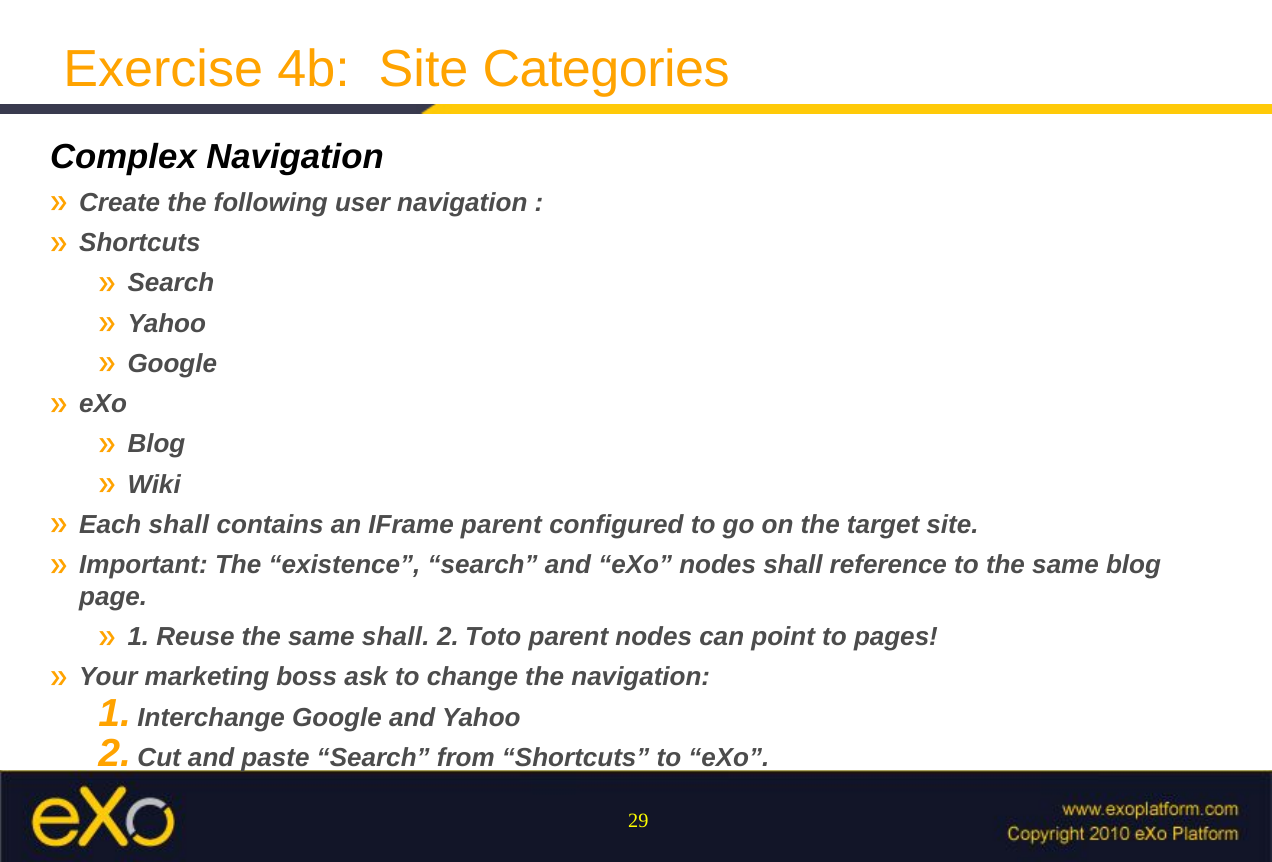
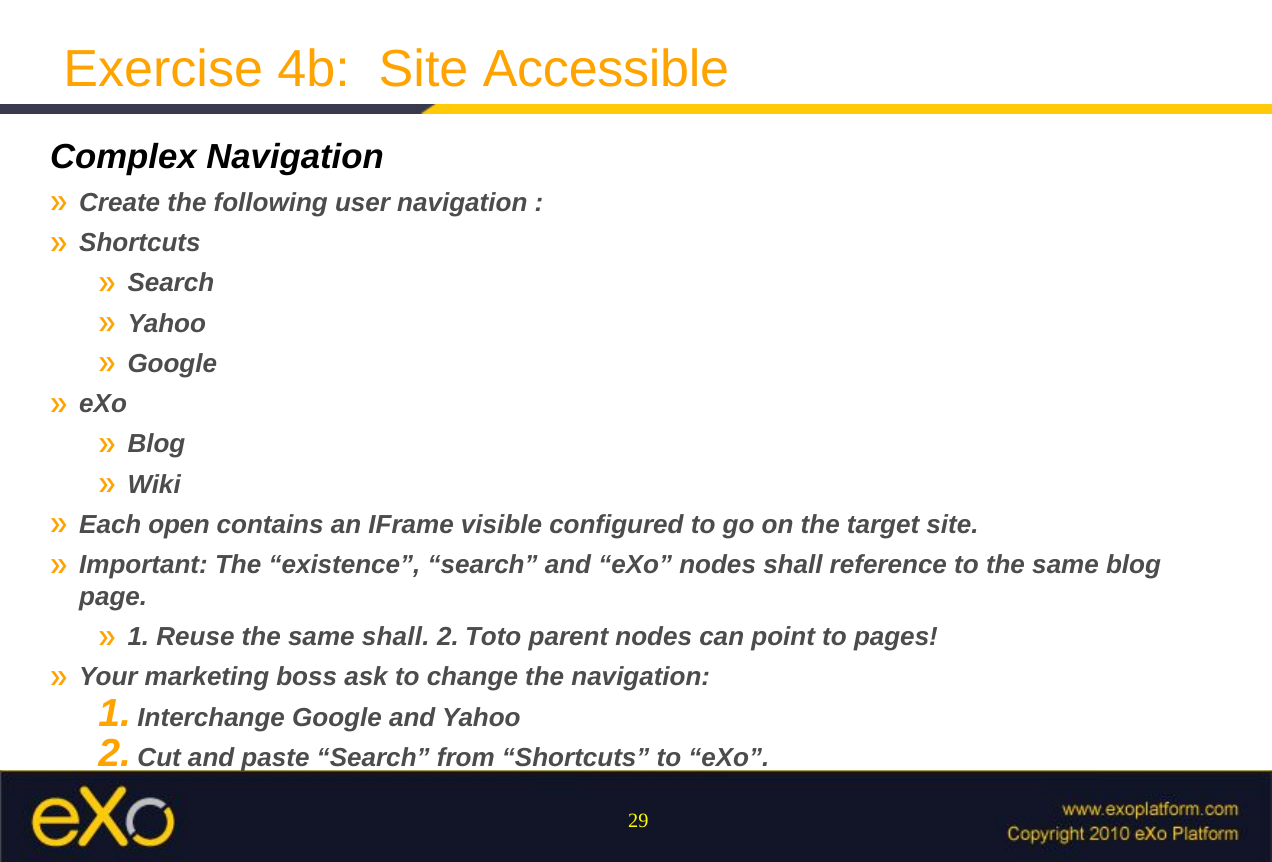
Categories: Categories -> Accessible (606, 69)
Each shall: shall -> open (179, 525)
IFrame parent: parent -> visible (501, 525)
